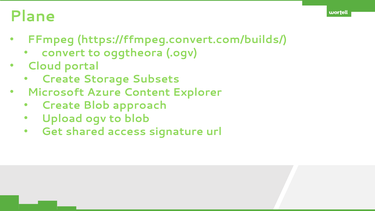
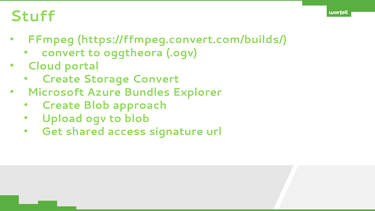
Plane: Plane -> Stuff (32, 16)
Storage Subsets: Subsets -> Convert (156, 79)
Content: Content -> Bundles (147, 92)
